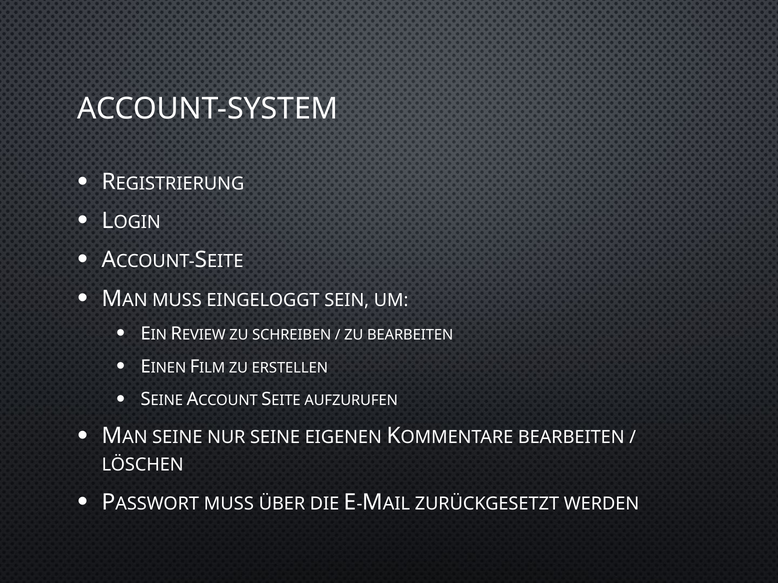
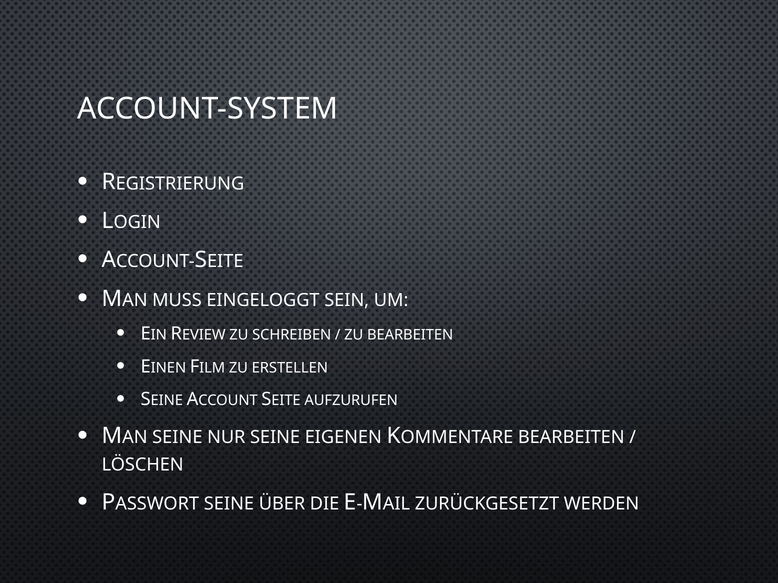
MUSS: MUSS -> SEINE (229, 504)
